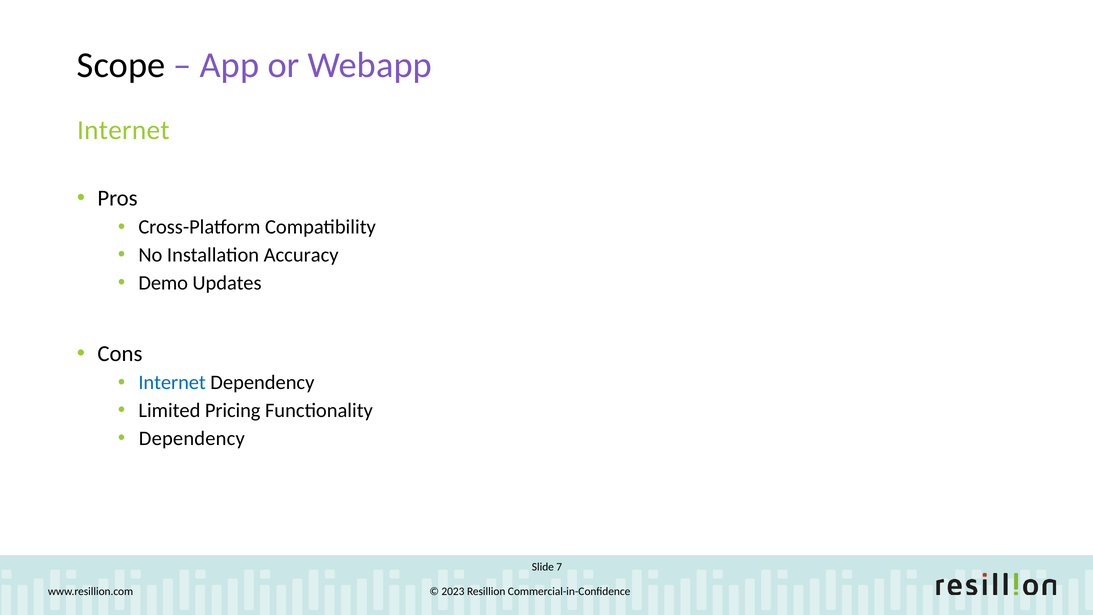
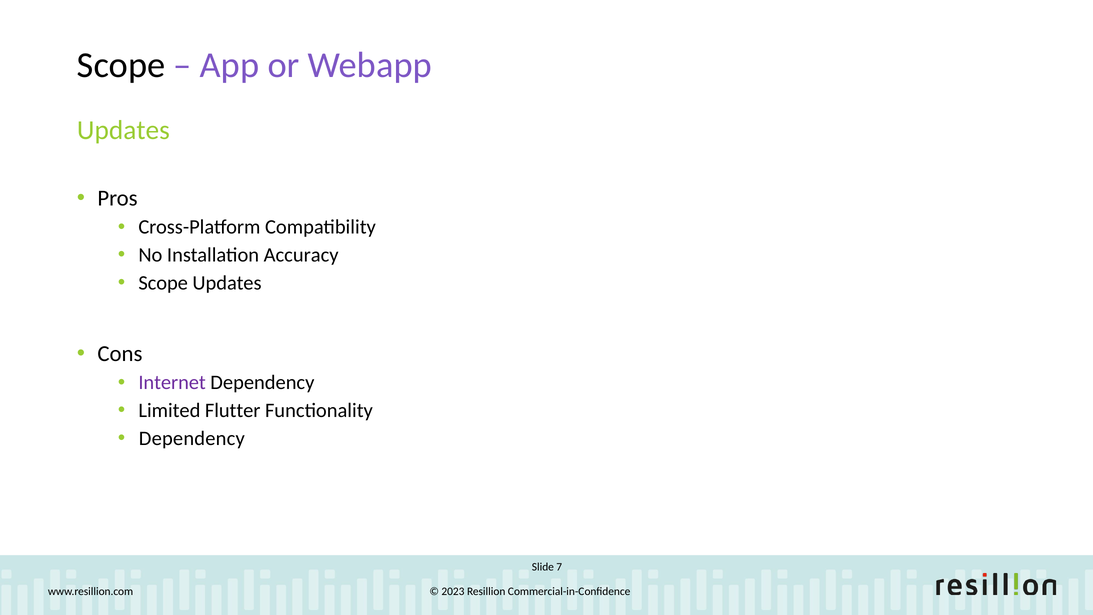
Internet: Internet -> Updates (123, 130)
Demo: Demo -> Scope (163, 283)
Internet colour: blue -> purple (172, 382)
Pricing: Pricing -> Flutter (233, 410)
